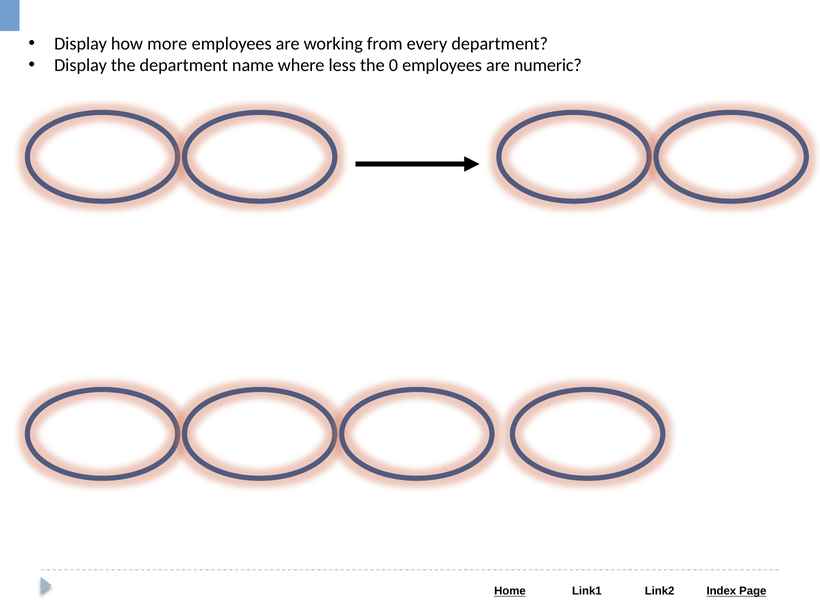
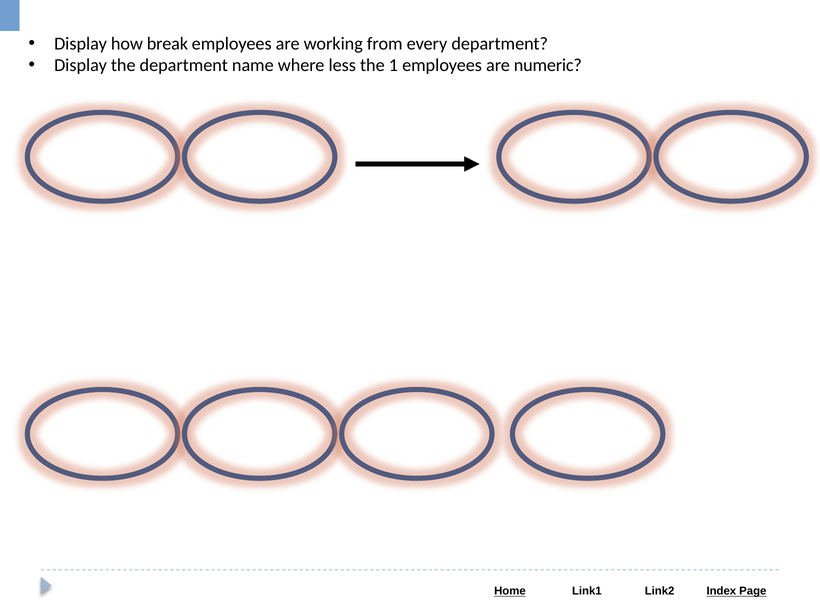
more: more -> break (167, 44)
0: 0 -> 1 (393, 65)
